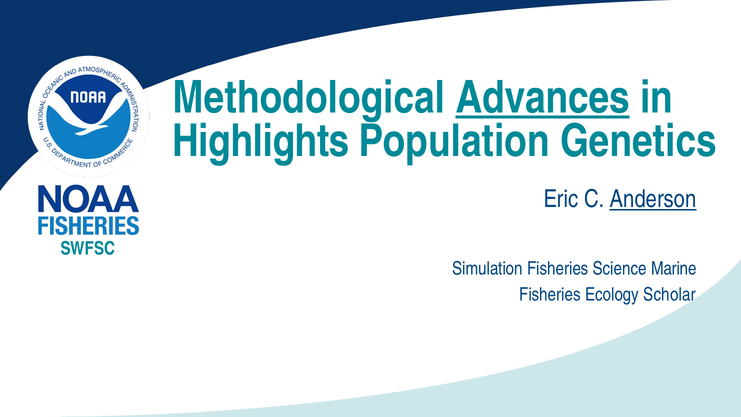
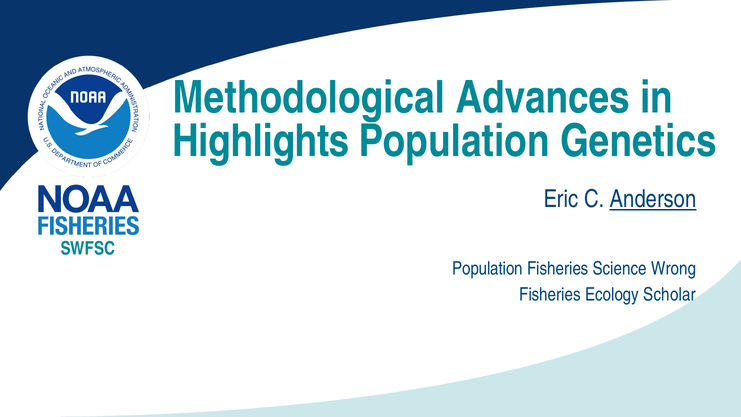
Advances underline: present -> none (543, 98)
Simulation: Simulation -> Population (488, 269)
Marine: Marine -> Wrong (674, 269)
